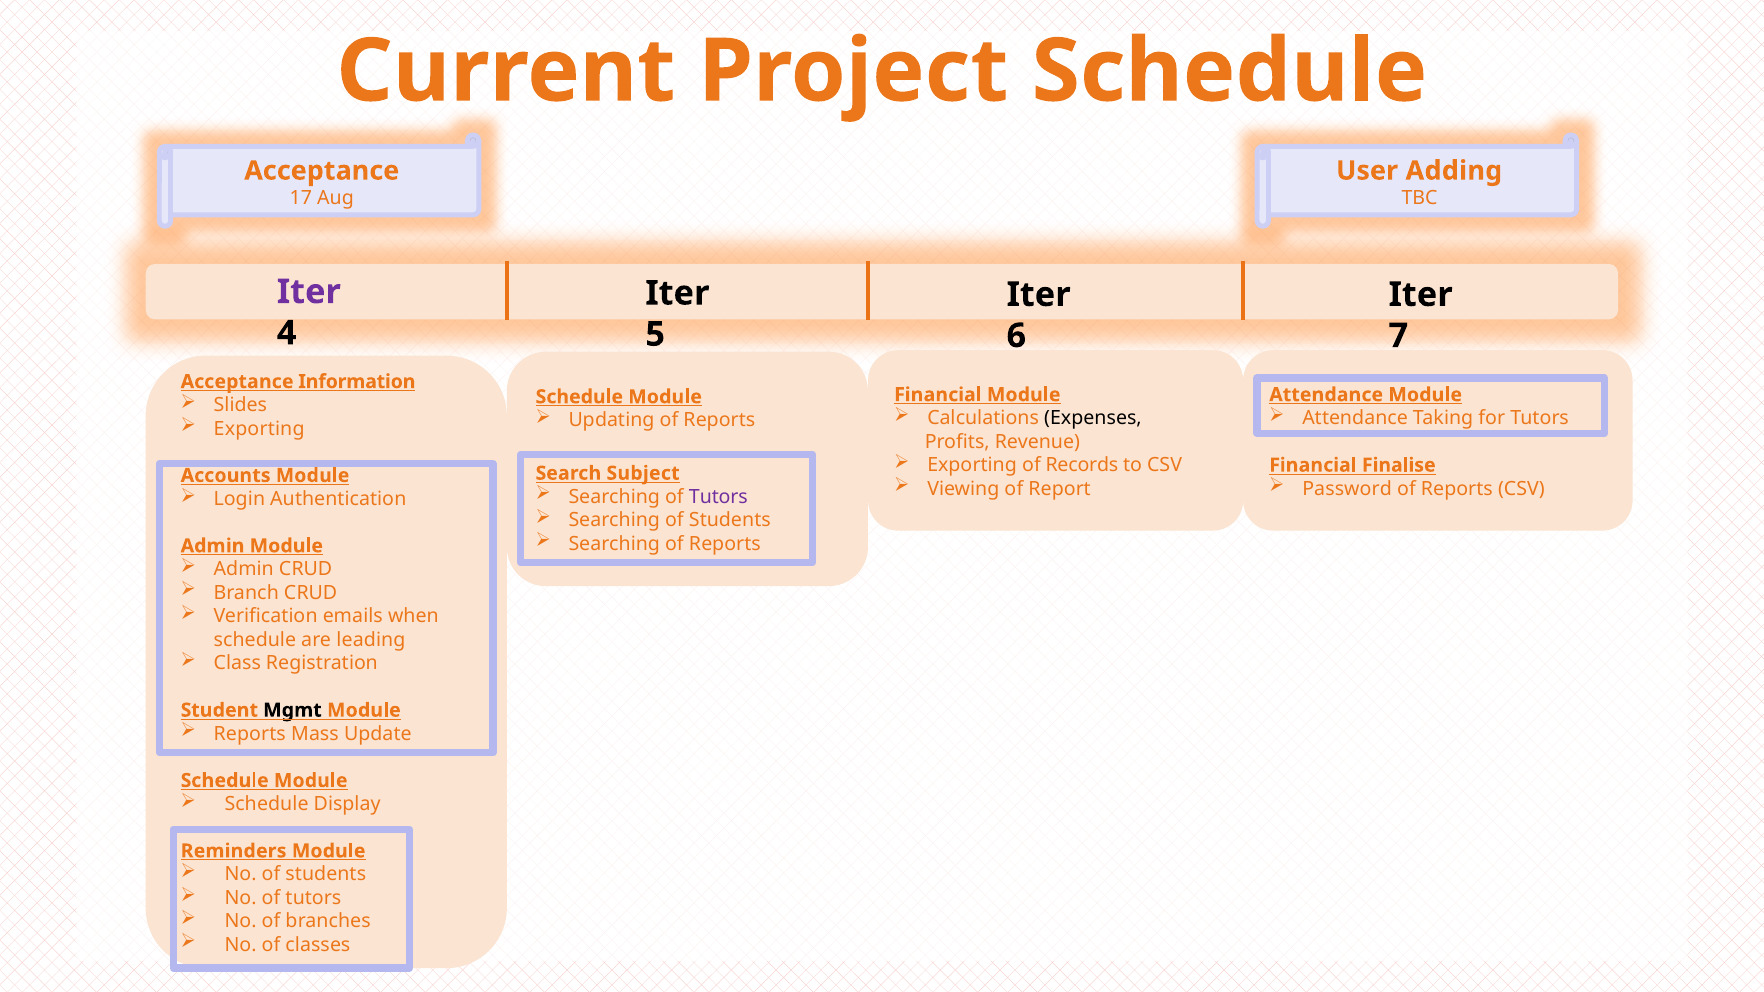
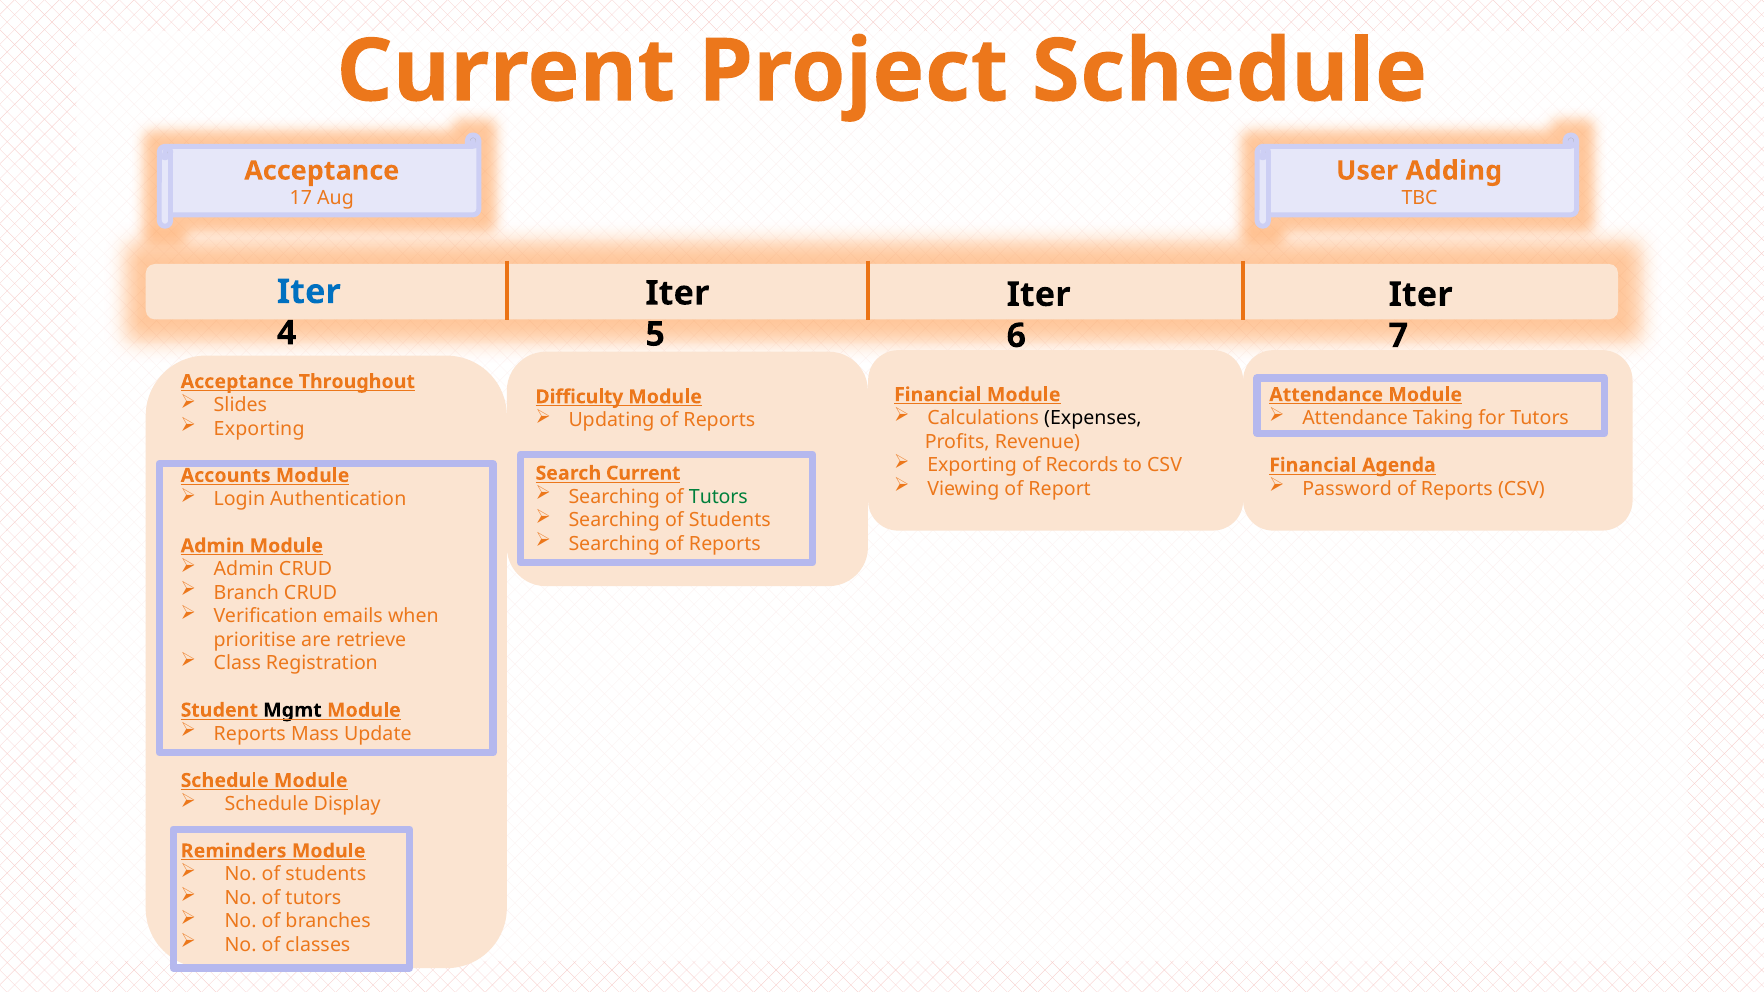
Iter colour: purple -> blue (309, 292)
Information: Information -> Throughout (357, 382)
Schedule: Schedule -> Difficulty (579, 397)
Finalise: Finalise -> Agenda (1399, 465)
Search Subject: Subject -> Current (643, 473)
Tutors colour: purple -> green (718, 497)
schedule: schedule -> prioritise (255, 640)
leading: leading -> retrieve (371, 640)
